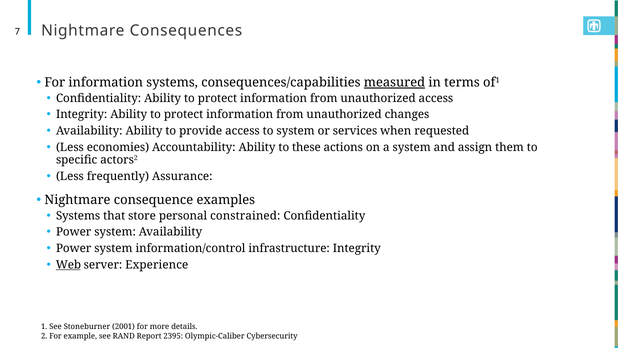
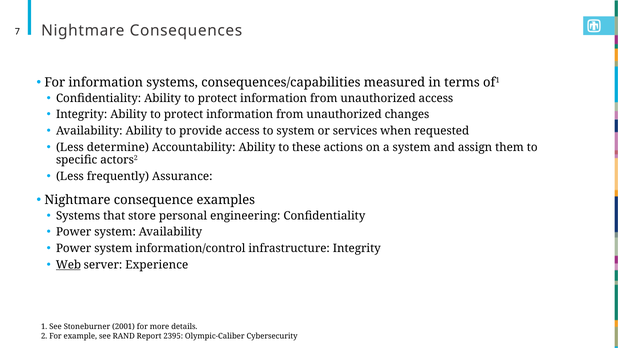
measured underline: present -> none (394, 82)
economies: economies -> determine (118, 147)
constrained: constrained -> engineering (245, 215)
